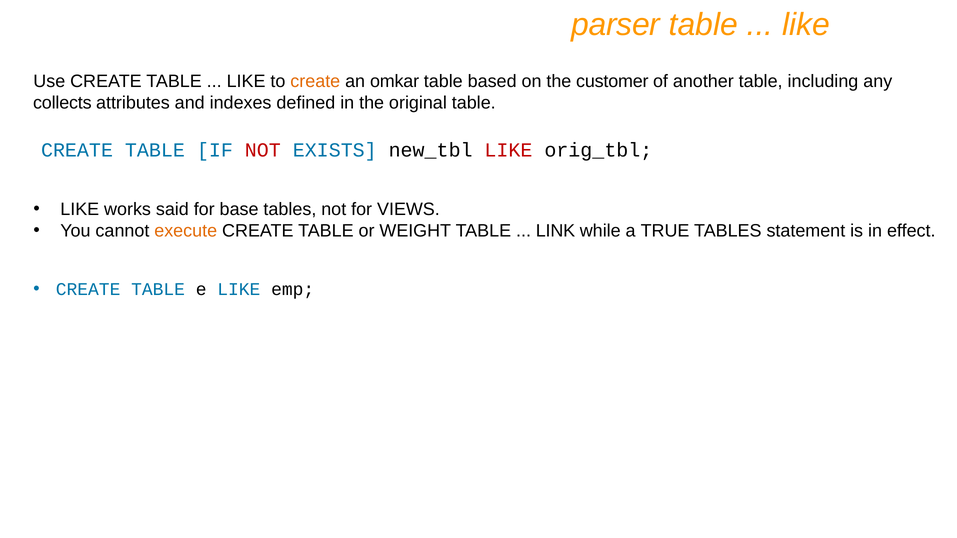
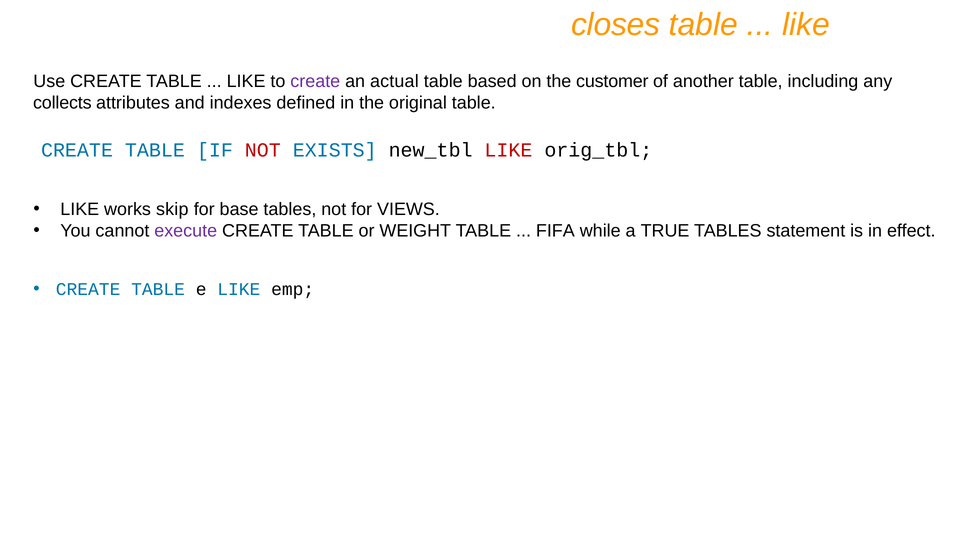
parser: parser -> closes (616, 25)
create colour: orange -> purple (315, 81)
omkar: omkar -> actual (394, 81)
said: said -> skip (172, 210)
execute colour: orange -> purple (186, 231)
LINK: LINK -> FIFA (555, 231)
